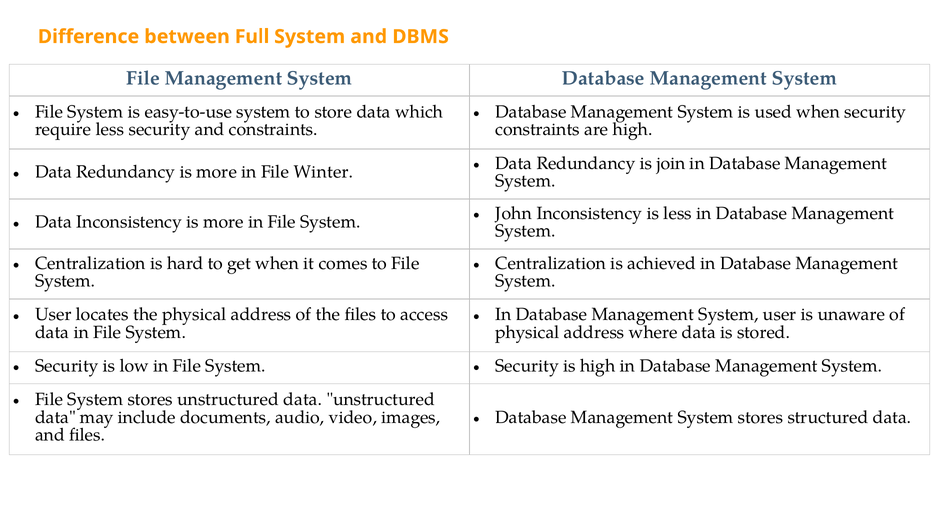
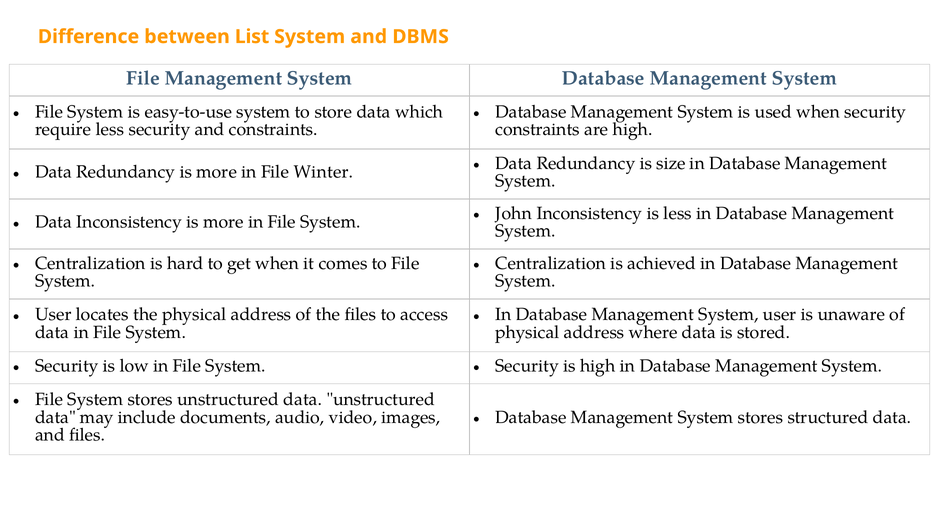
Full: Full -> List (252, 37)
join: join -> size (671, 163)
